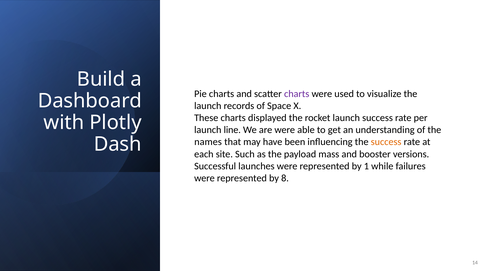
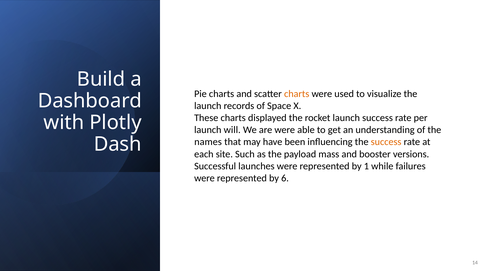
charts colour: purple -> orange (297, 94)
line: line -> will (232, 130)
8: 8 -> 6 (285, 179)
